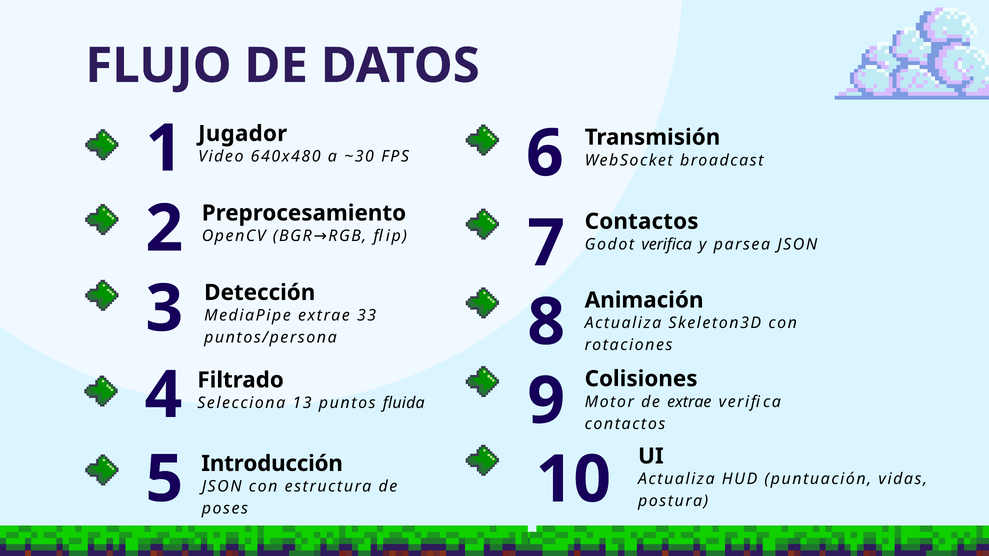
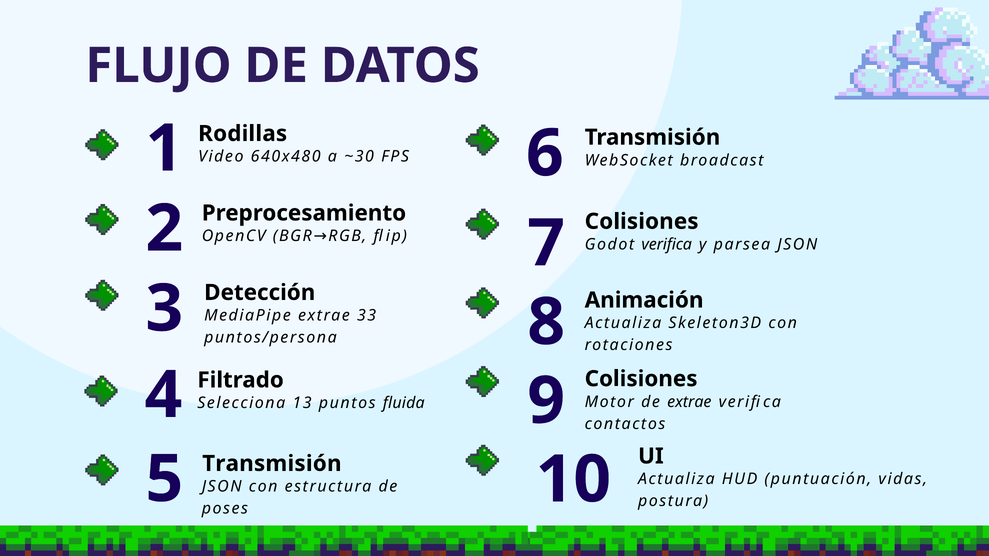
Jugador: Jugador -> Rodillas (243, 134)
Contactos: Contactos -> Colisiones (642, 222)
Introducción: Introducción -> Transmisión (272, 464)
